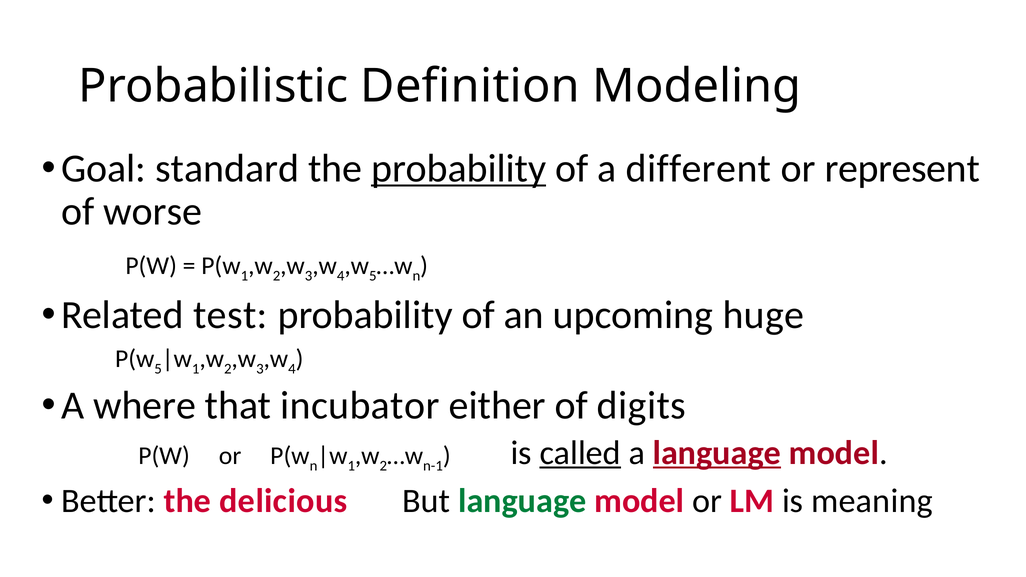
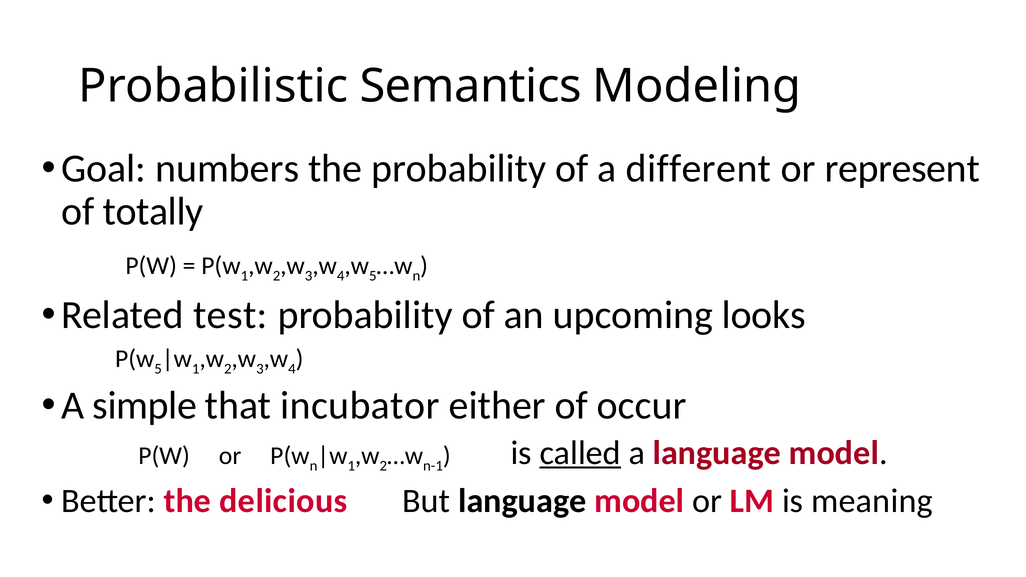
Definition: Definition -> Semantics (471, 86)
standard: standard -> numbers (227, 168)
probability underline: present -> none (459, 168)
worse: worse -> totally (153, 212)
huge: huge -> looks (764, 315)
where: where -> simple (145, 406)
digits: digits -> occur (642, 406)
language underline: present -> none (717, 453)
language colour: green -> black (522, 501)
